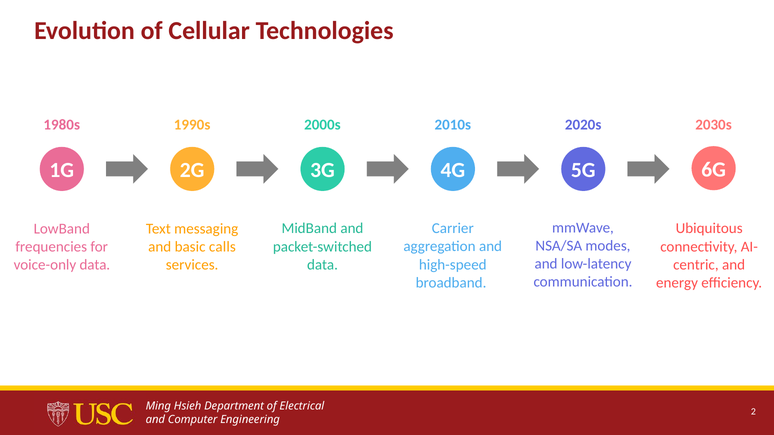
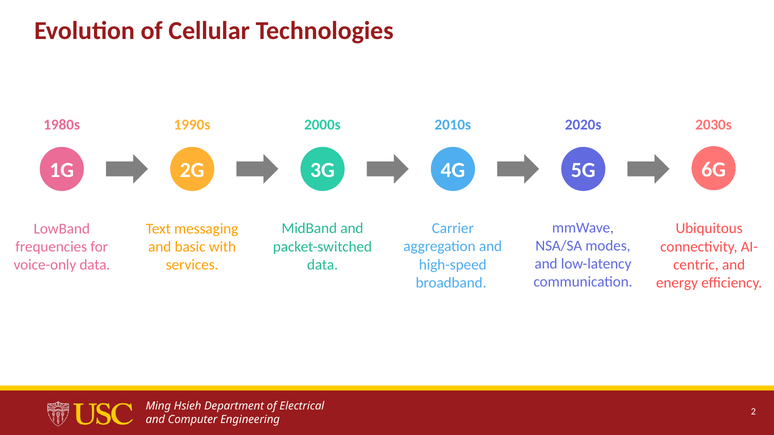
calls: calls -> with (222, 247)
